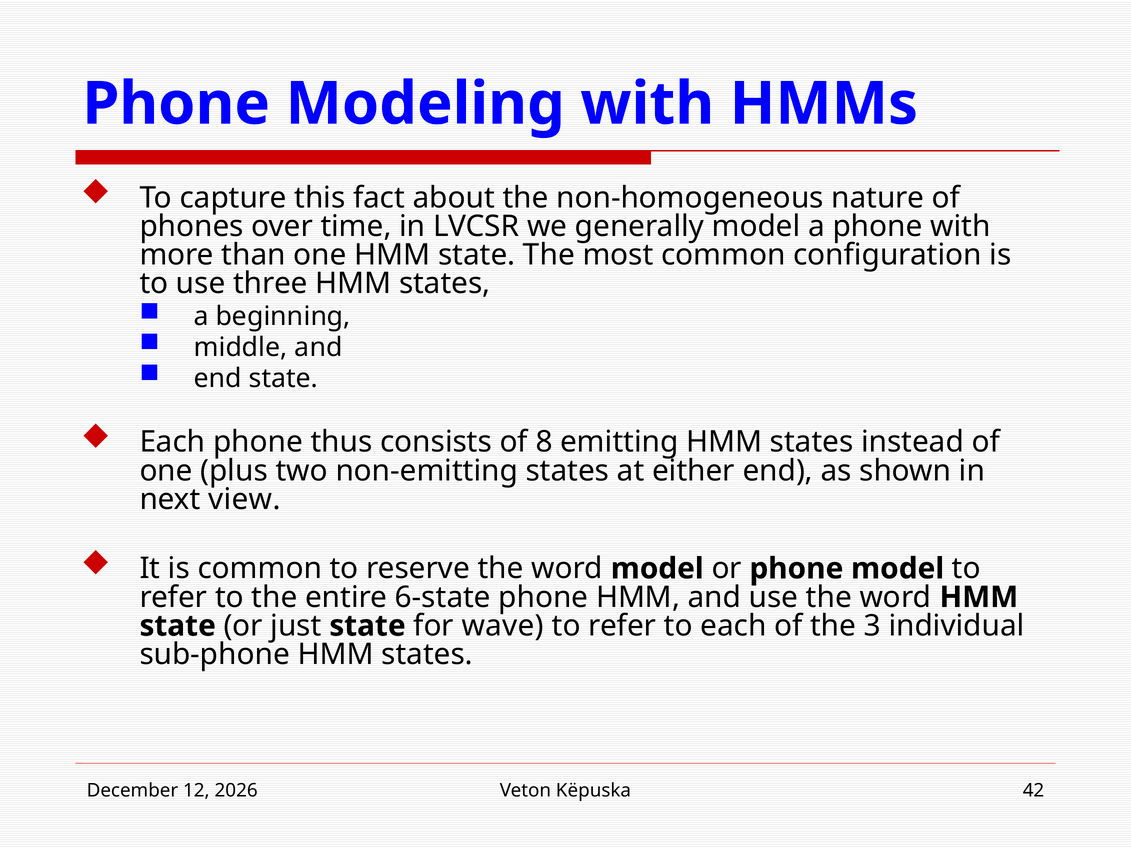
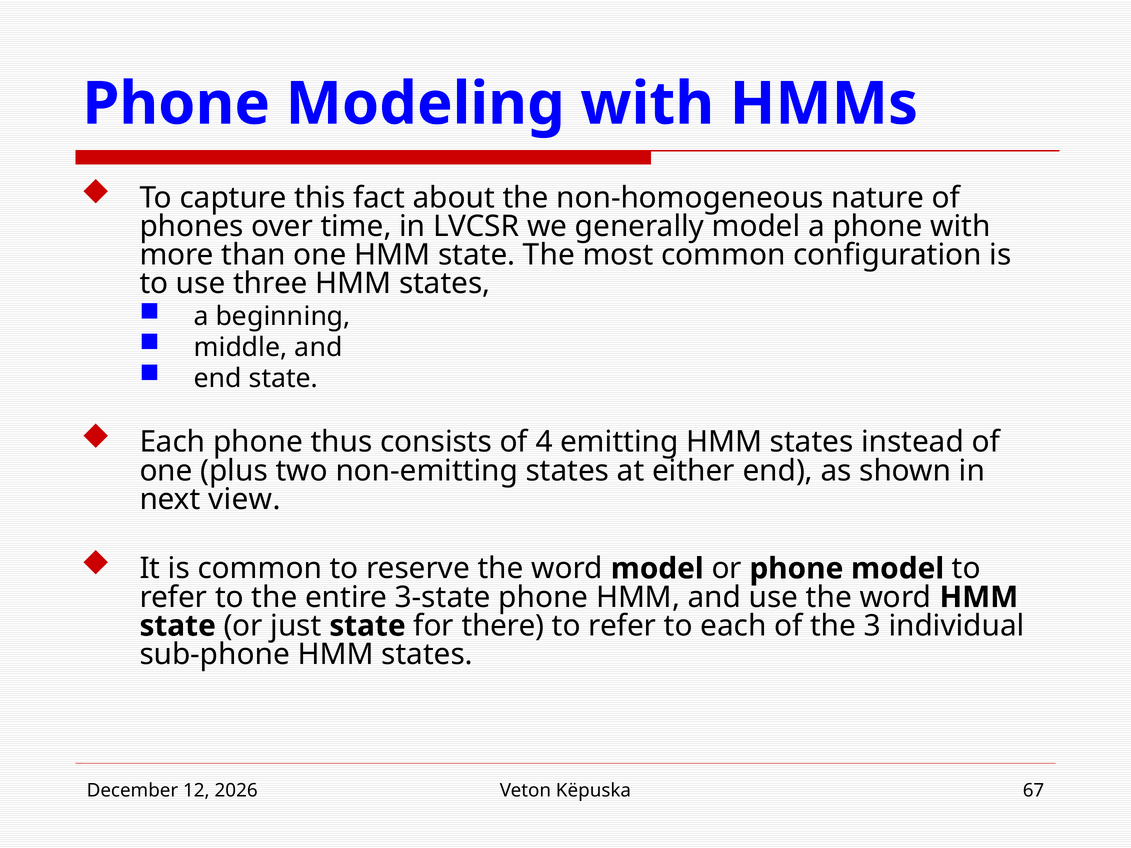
8: 8 -> 4 (544, 442)
6-state: 6-state -> 3-state (443, 597)
wave: wave -> there (503, 626)
42: 42 -> 67 (1034, 791)
